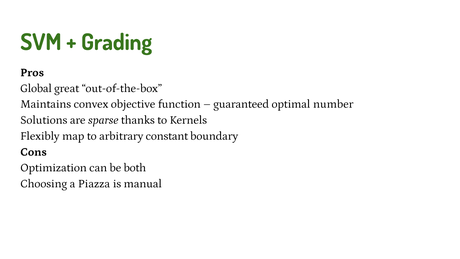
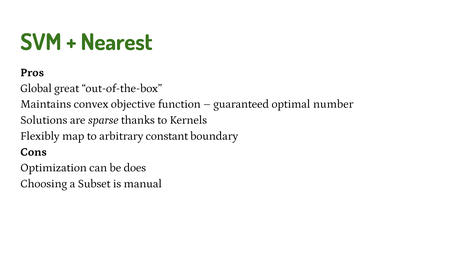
Grading: Grading -> Nearest (117, 42)
both: both -> does (135, 168)
Piazza: Piazza -> Subset (94, 183)
